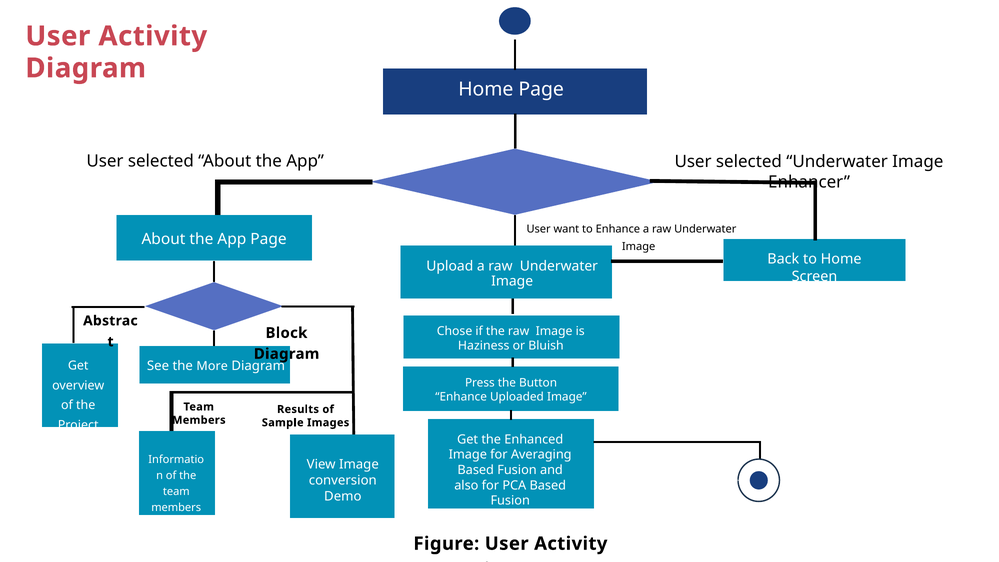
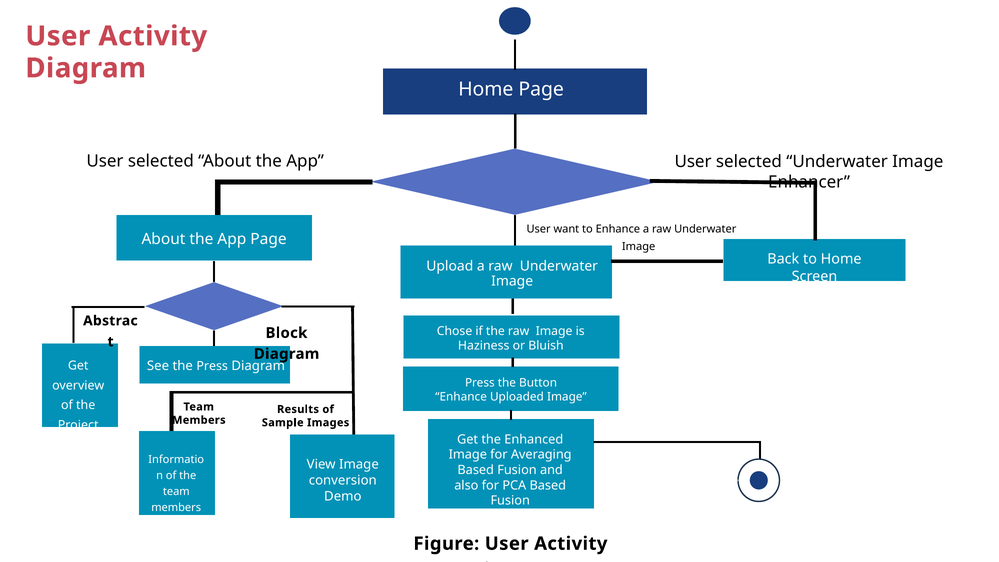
the More: More -> Press (212, 366)
